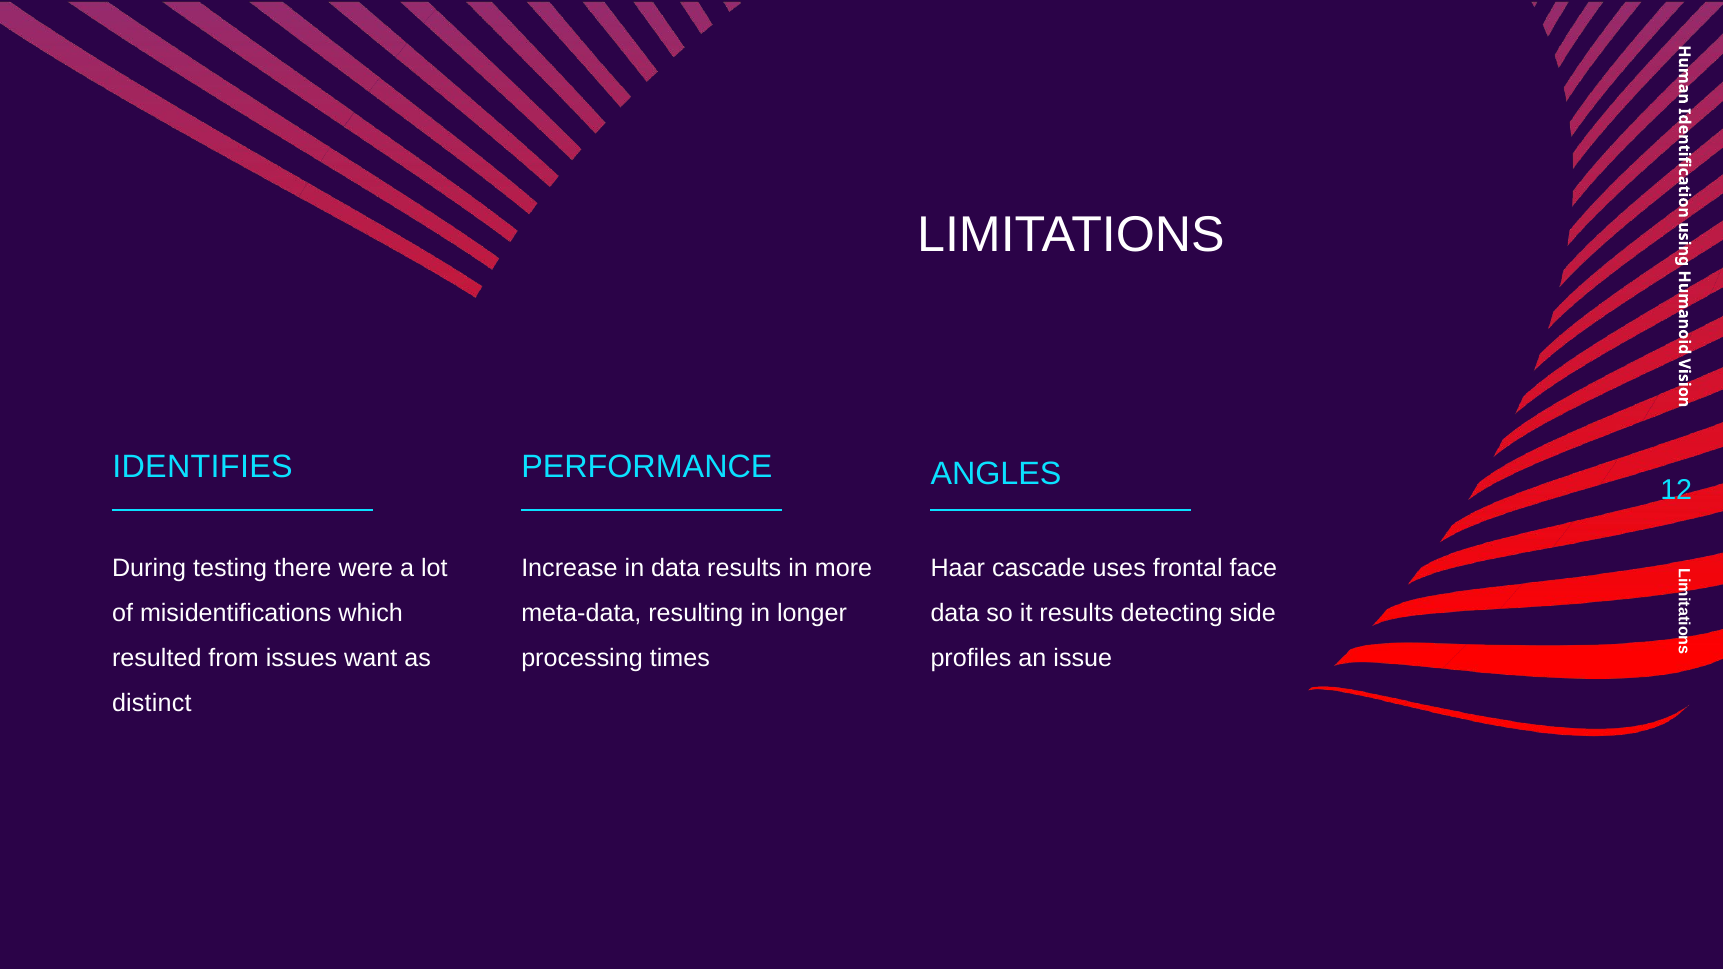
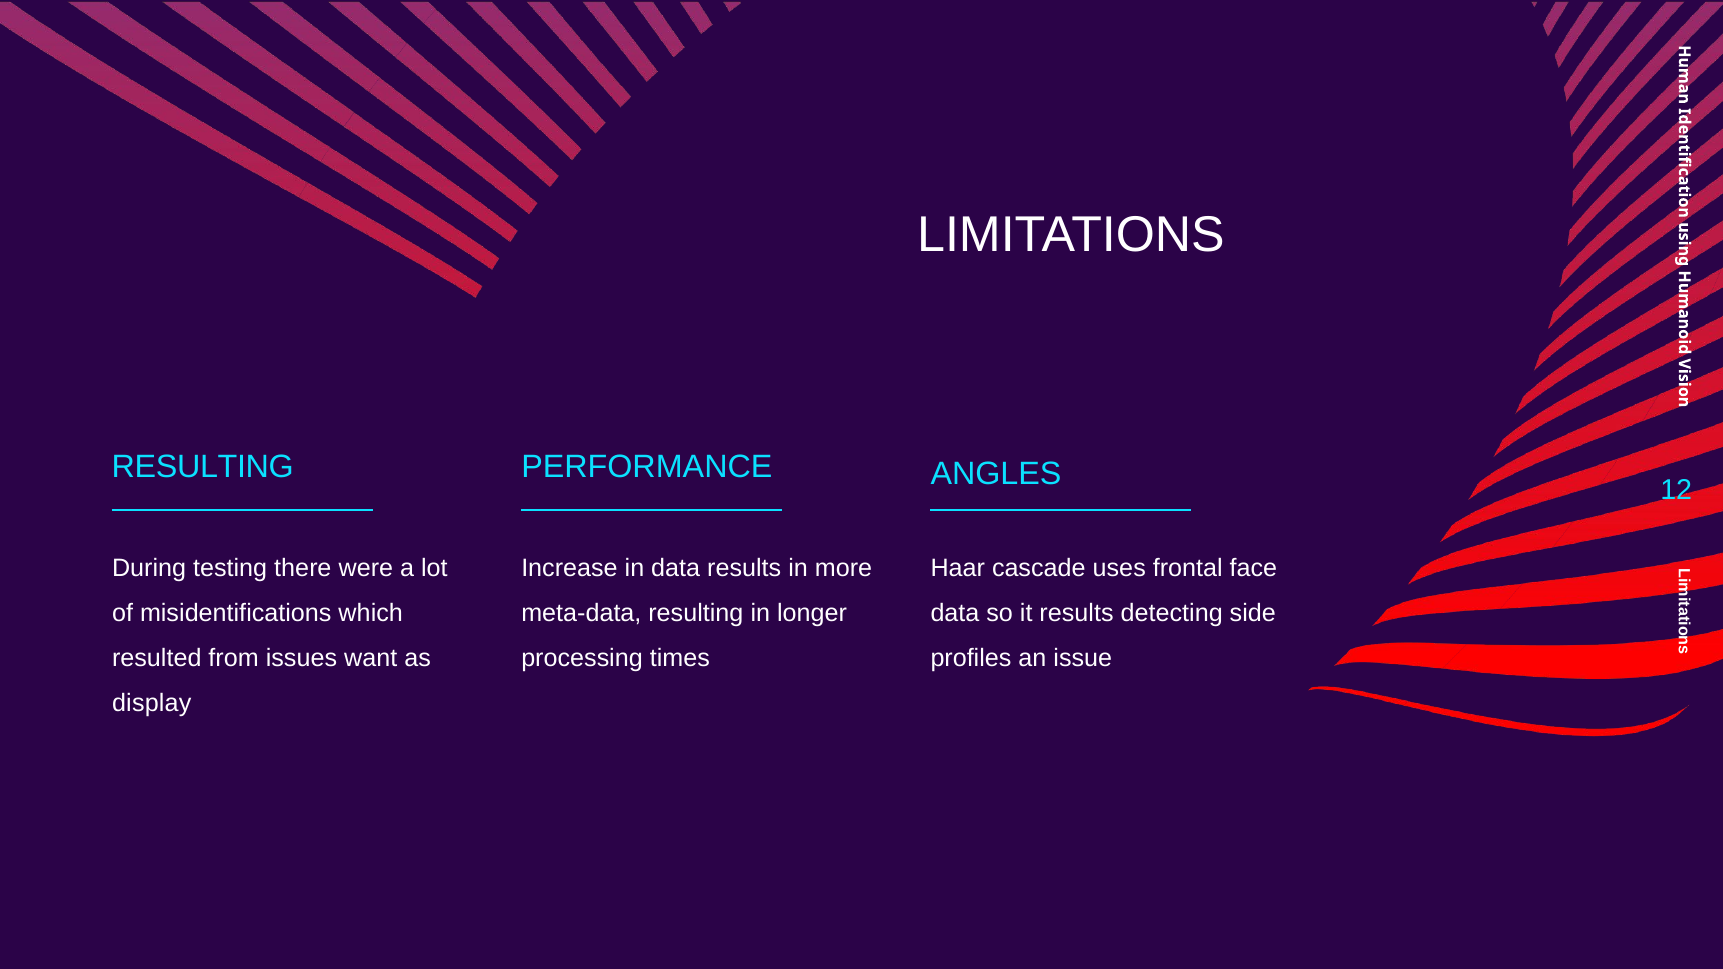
IDENTIFIES: IDENTIFIES -> RESULTING (203, 467)
distinct: distinct -> display (152, 704)
